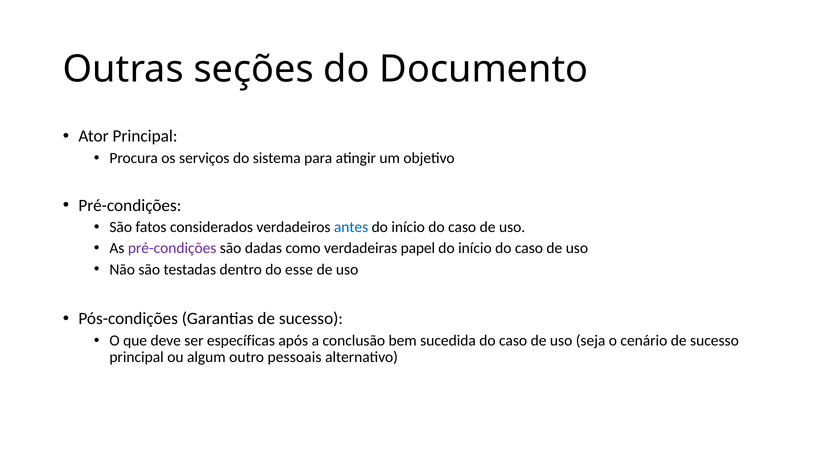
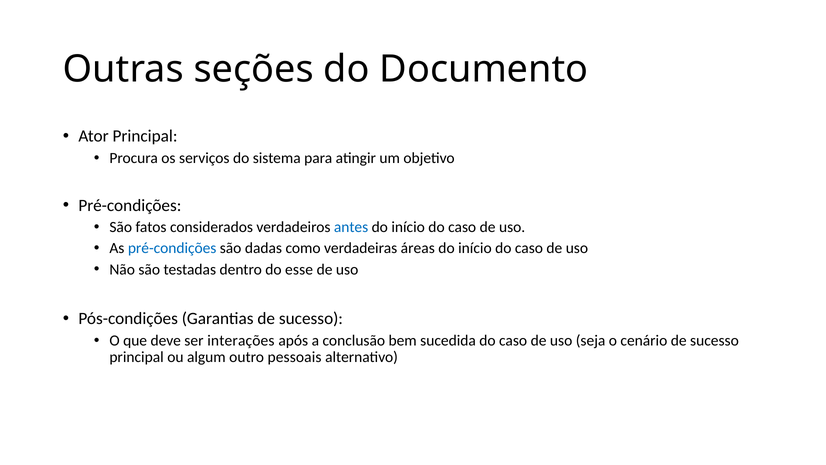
pré-condições colour: purple -> blue (172, 248)
papel: papel -> áreas (418, 248)
específicas: específicas -> interações (241, 340)
